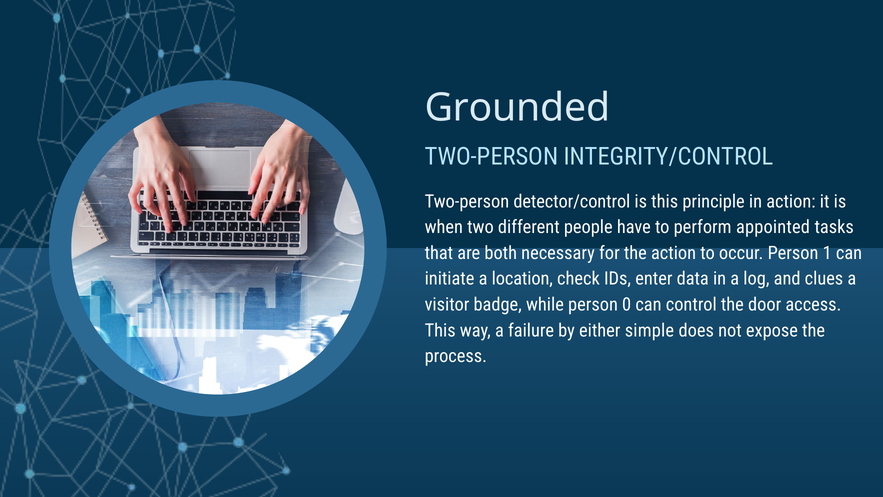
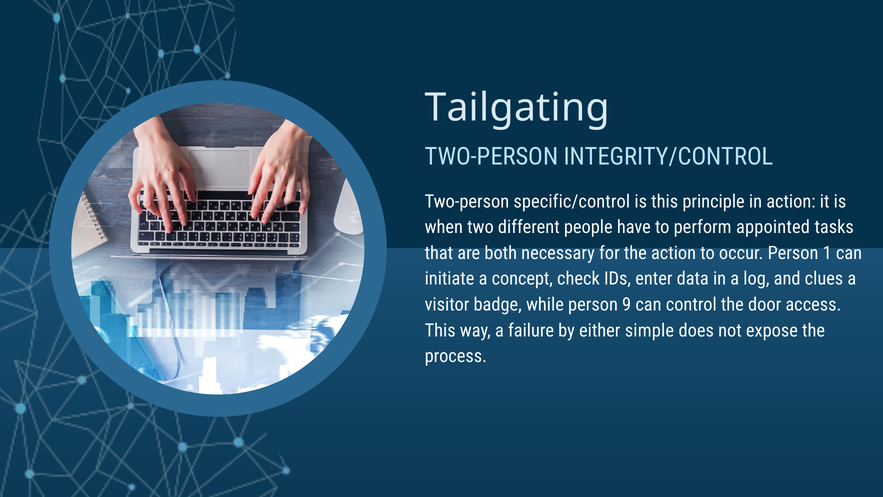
Grounded: Grounded -> Tailgating (517, 108)
detector/control: detector/control -> specific/control (572, 201)
location: location -> concept (522, 279)
0: 0 -> 9 (627, 305)
